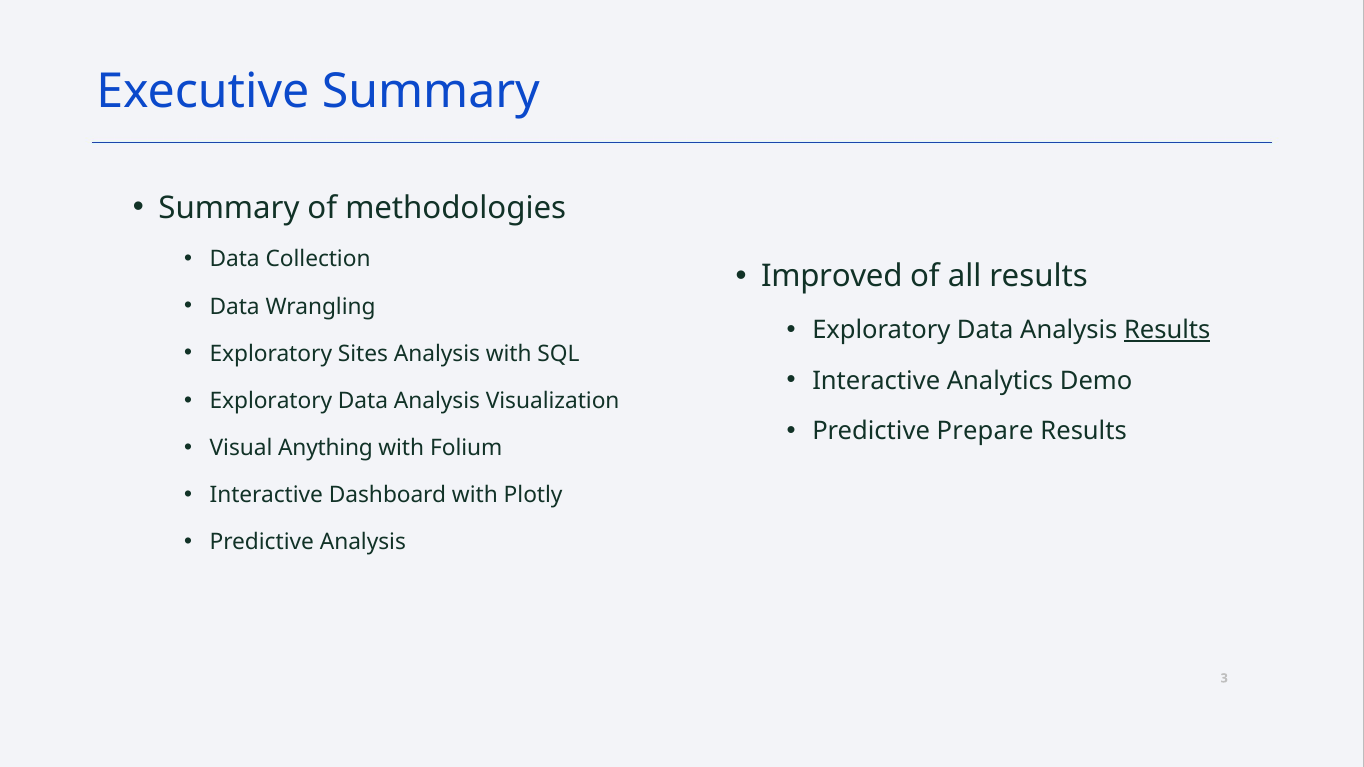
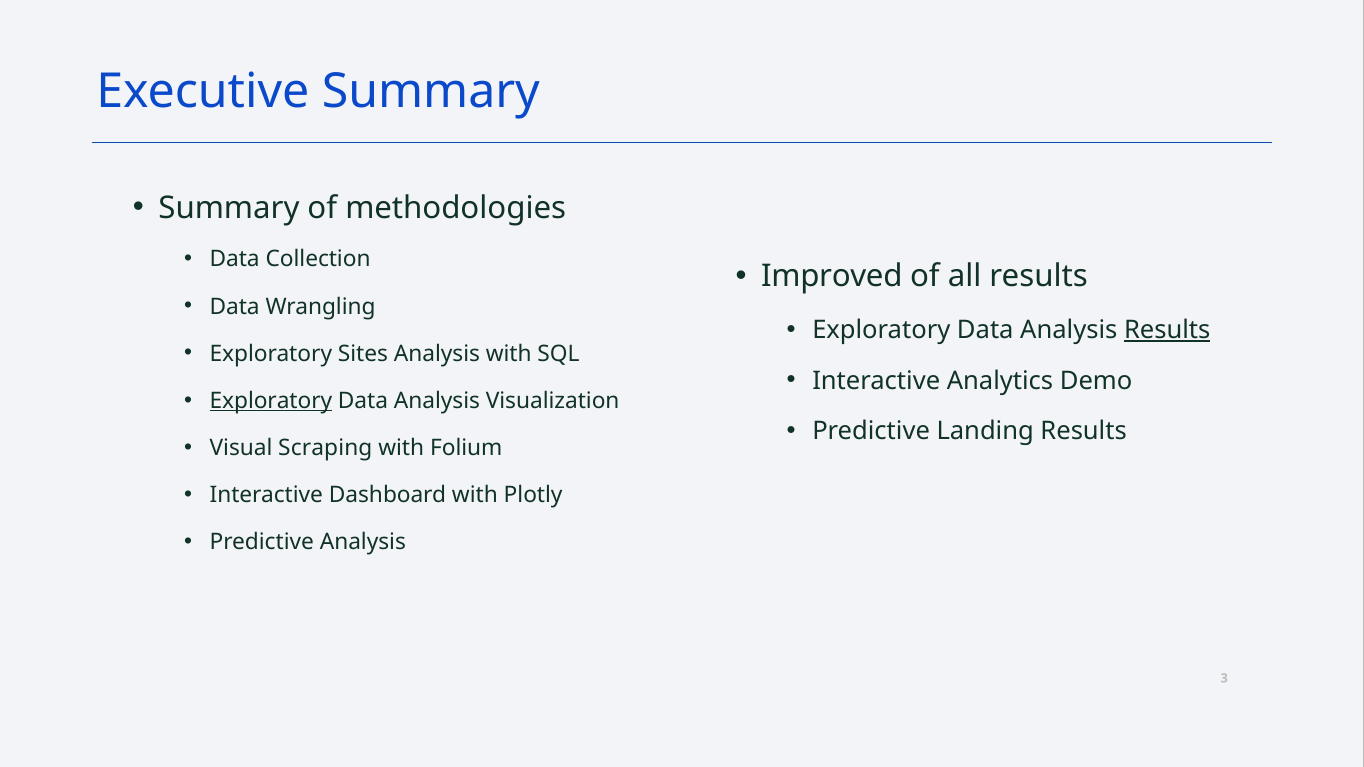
Exploratory underline: none -> present (271, 401)
Prepare: Prepare -> Landing (985, 431)
Anything: Anything -> Scraping (325, 448)
